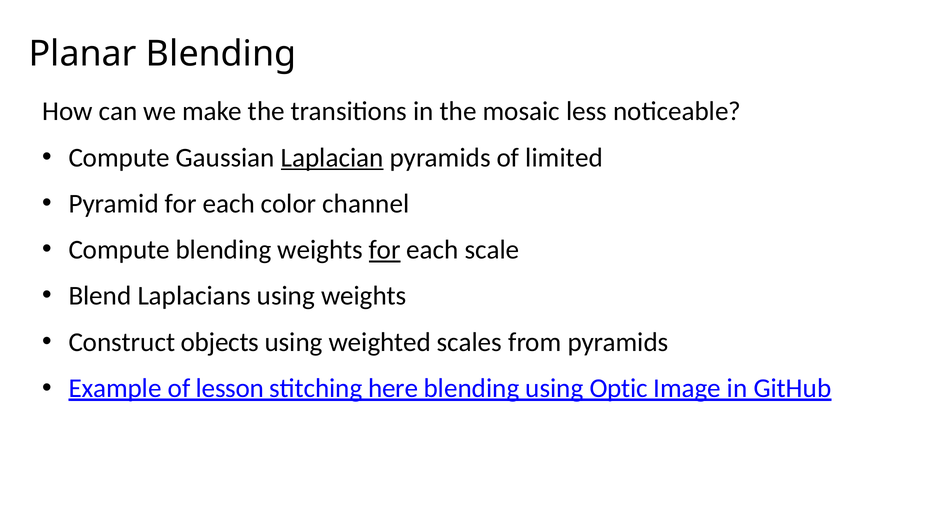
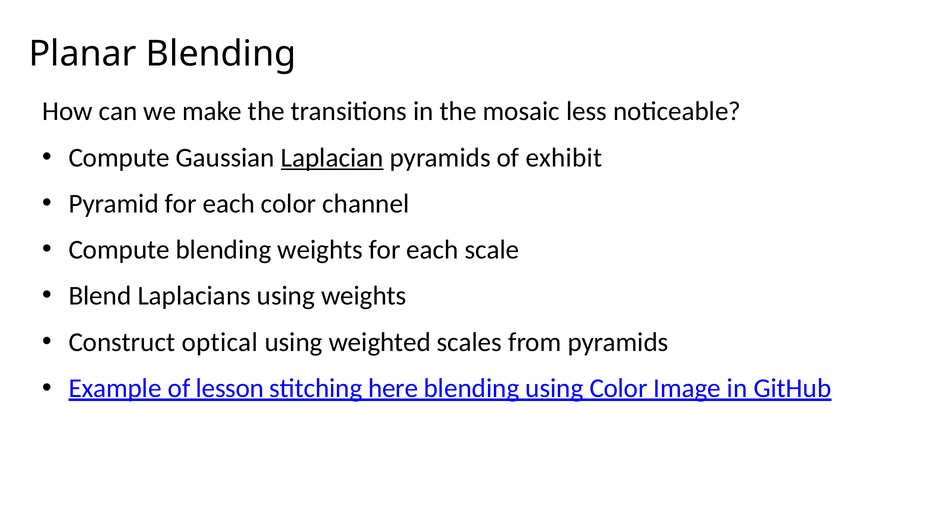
limited: limited -> exhibit (564, 157)
for underline: present -> none (385, 250)
objects: objects -> optical (220, 342)
using Optic: Optic -> Color (618, 388)
